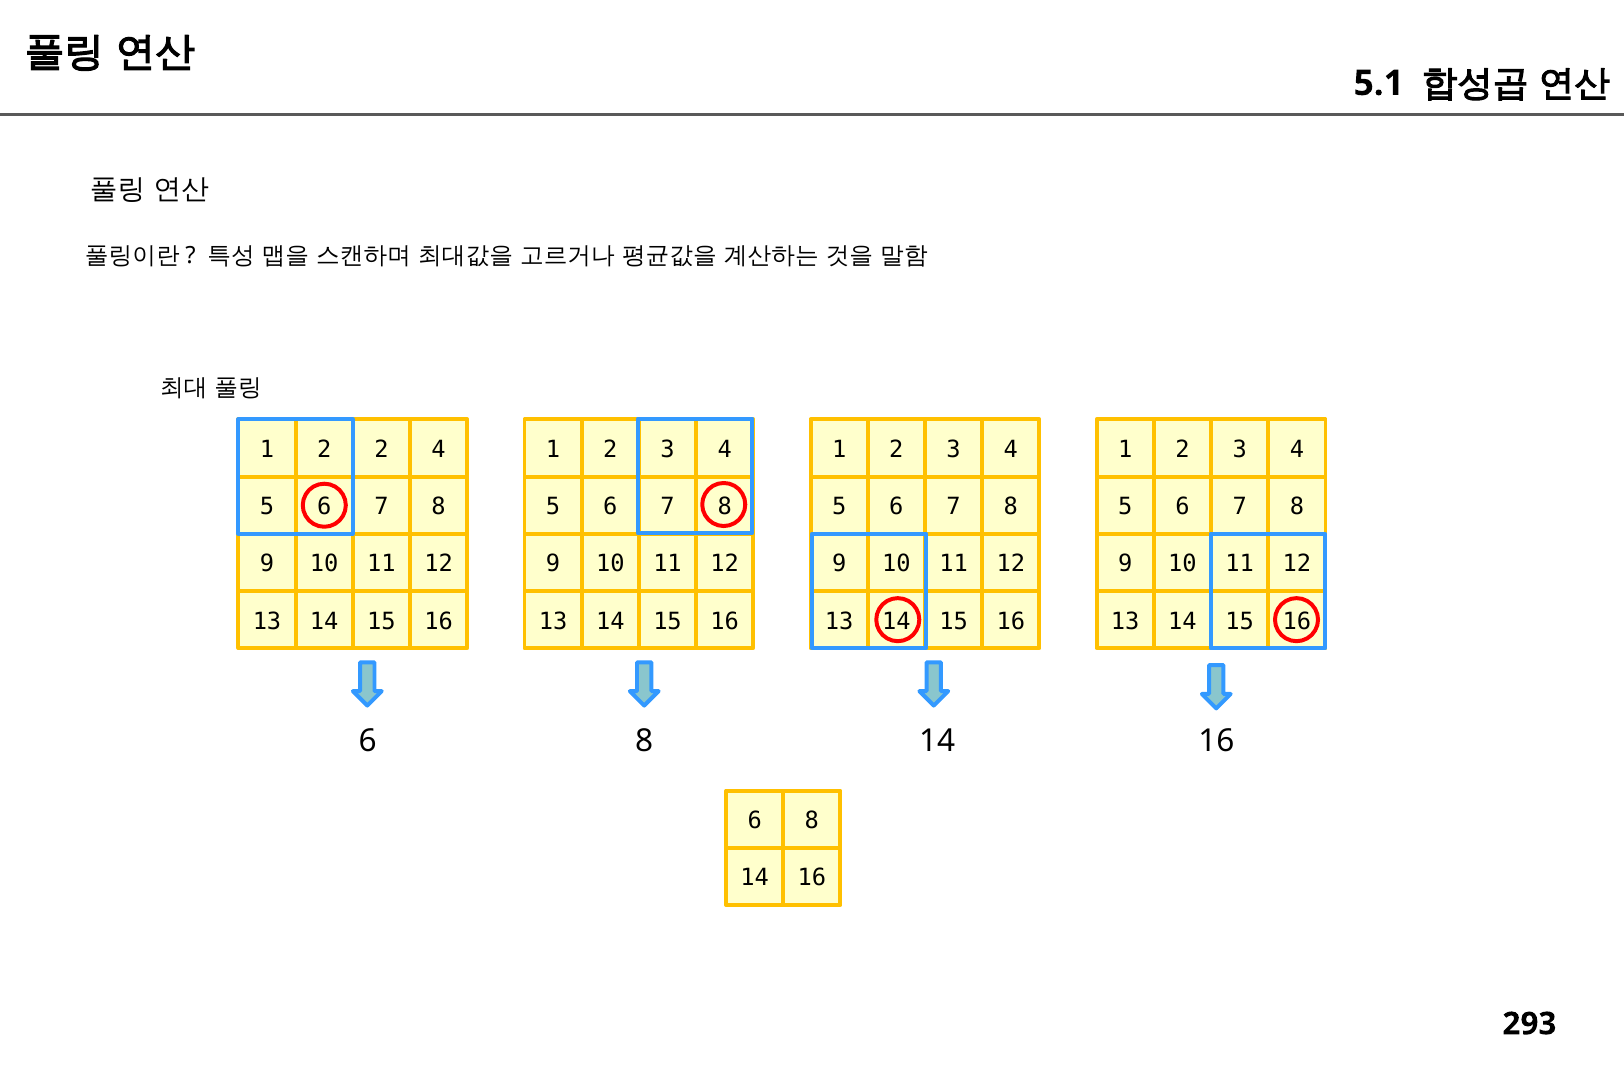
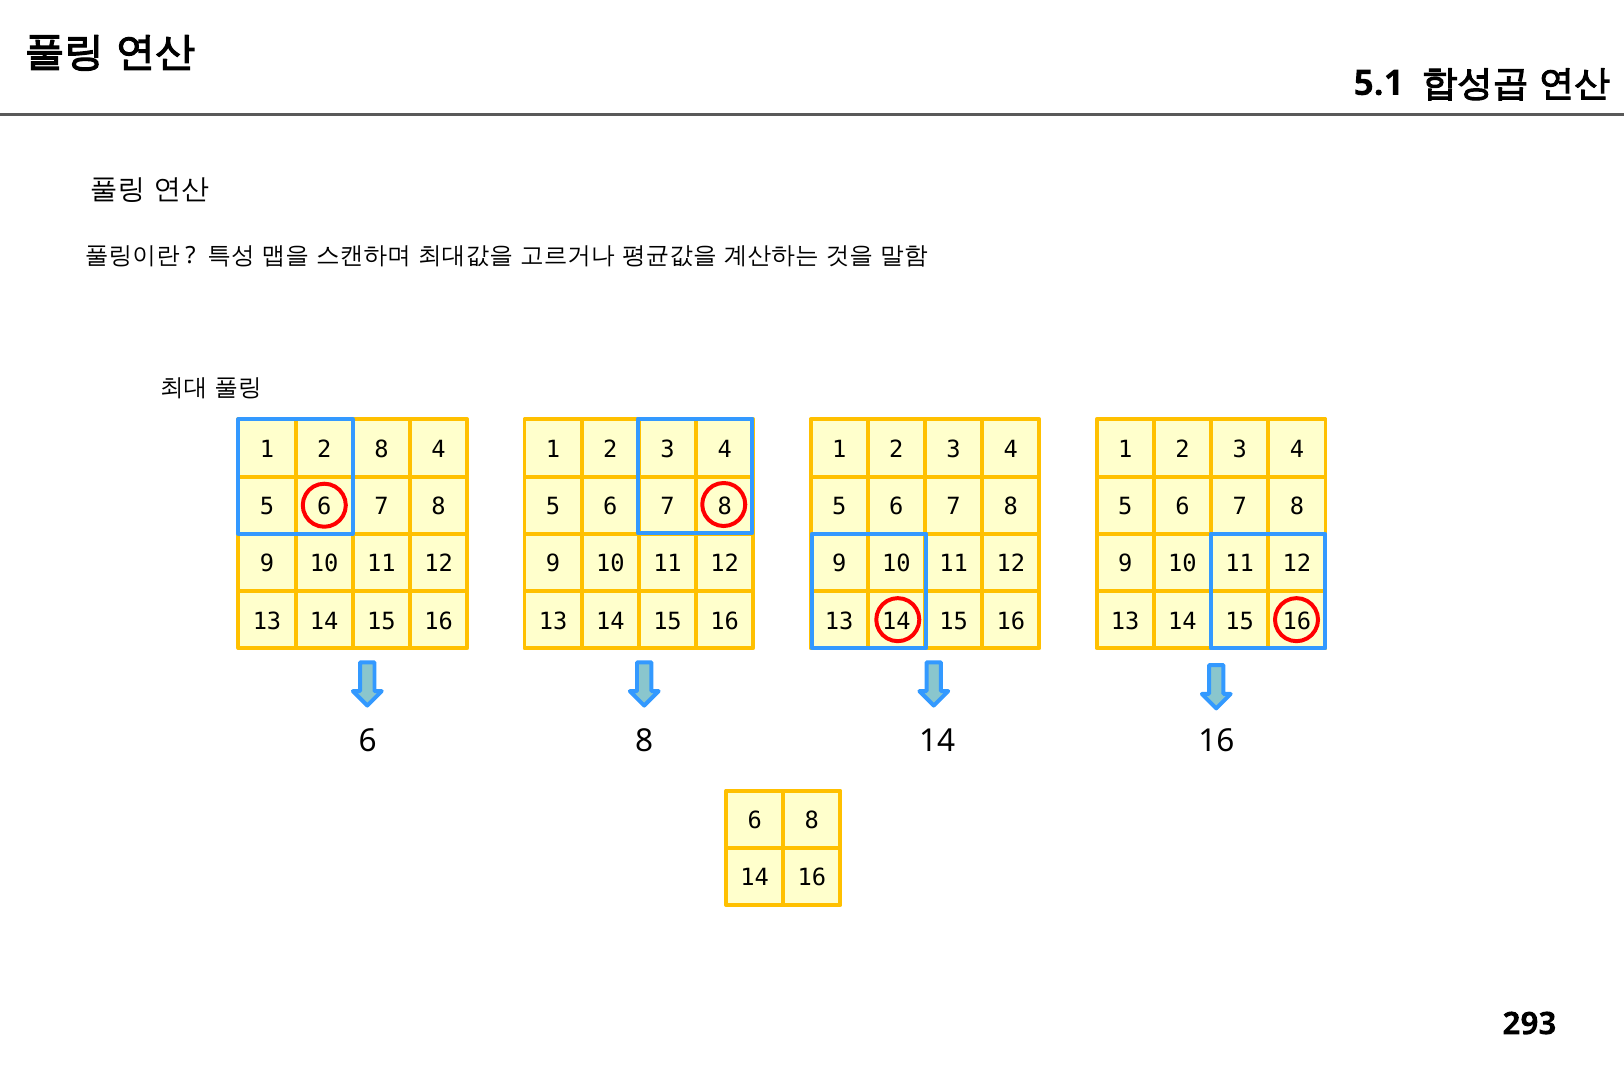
2 2: 2 -> 8 (381, 449)
